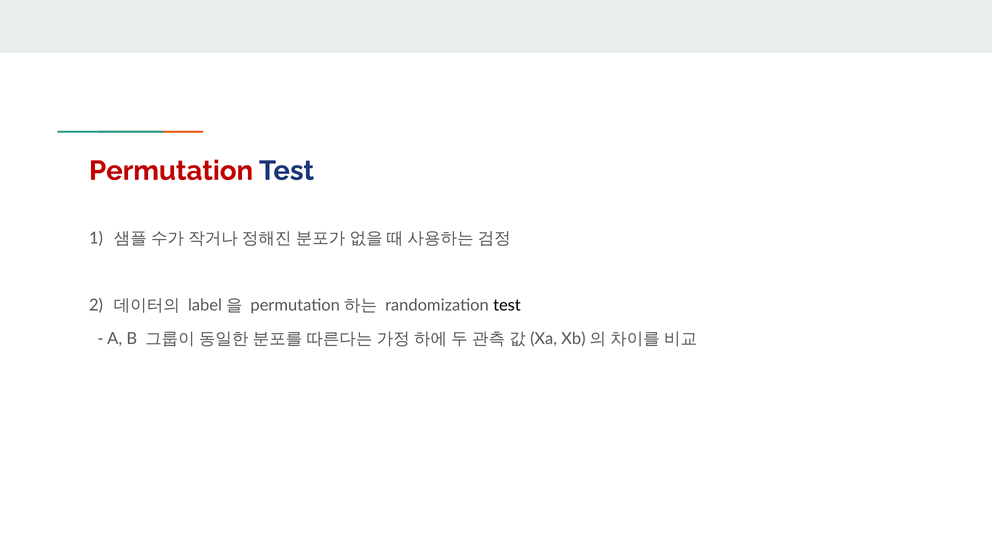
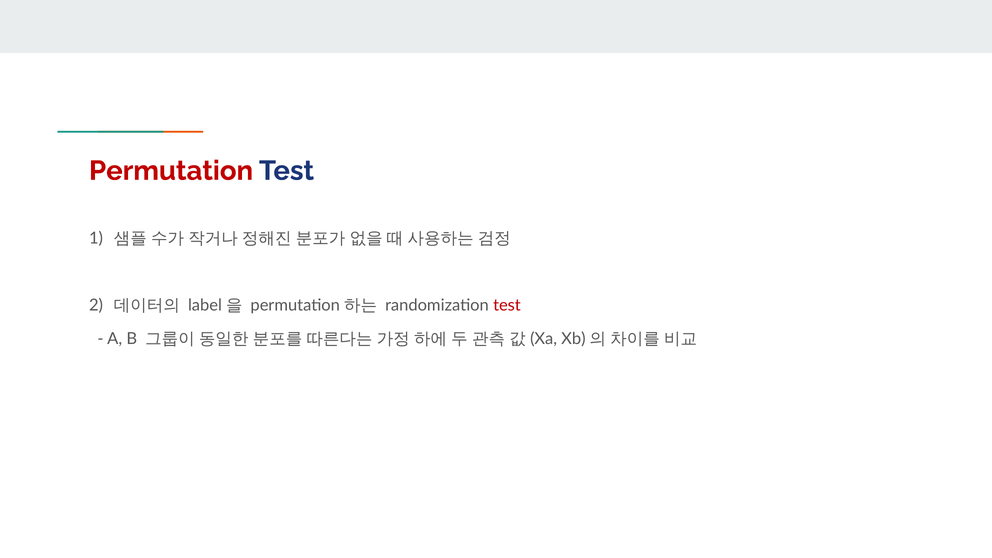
test colour: black -> red (507, 305)
